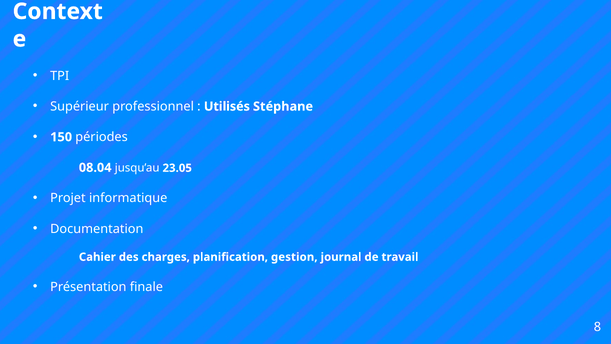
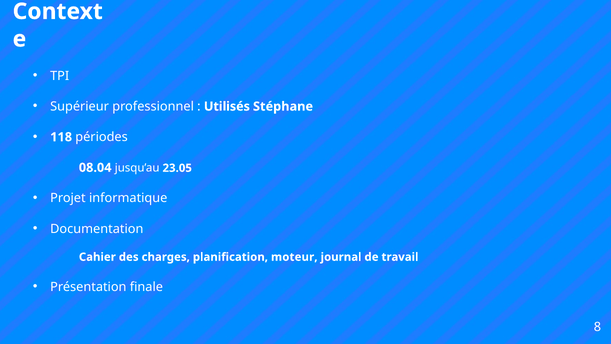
150: 150 -> 118 (61, 137)
gestion: gestion -> moteur (294, 257)
